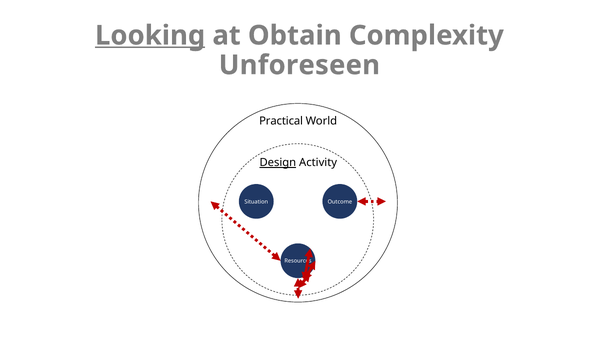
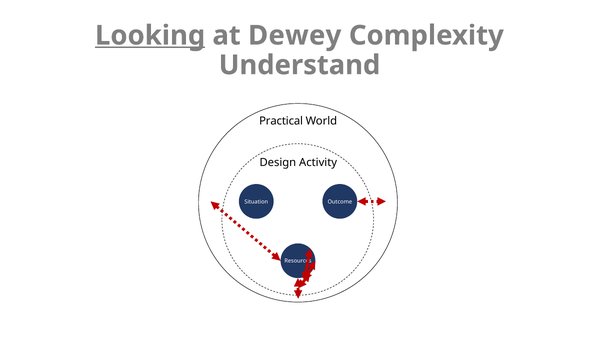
Obtain: Obtain -> Dewey (295, 36)
Unforeseen: Unforeseen -> Understand (299, 65)
Design underline: present -> none (278, 163)
